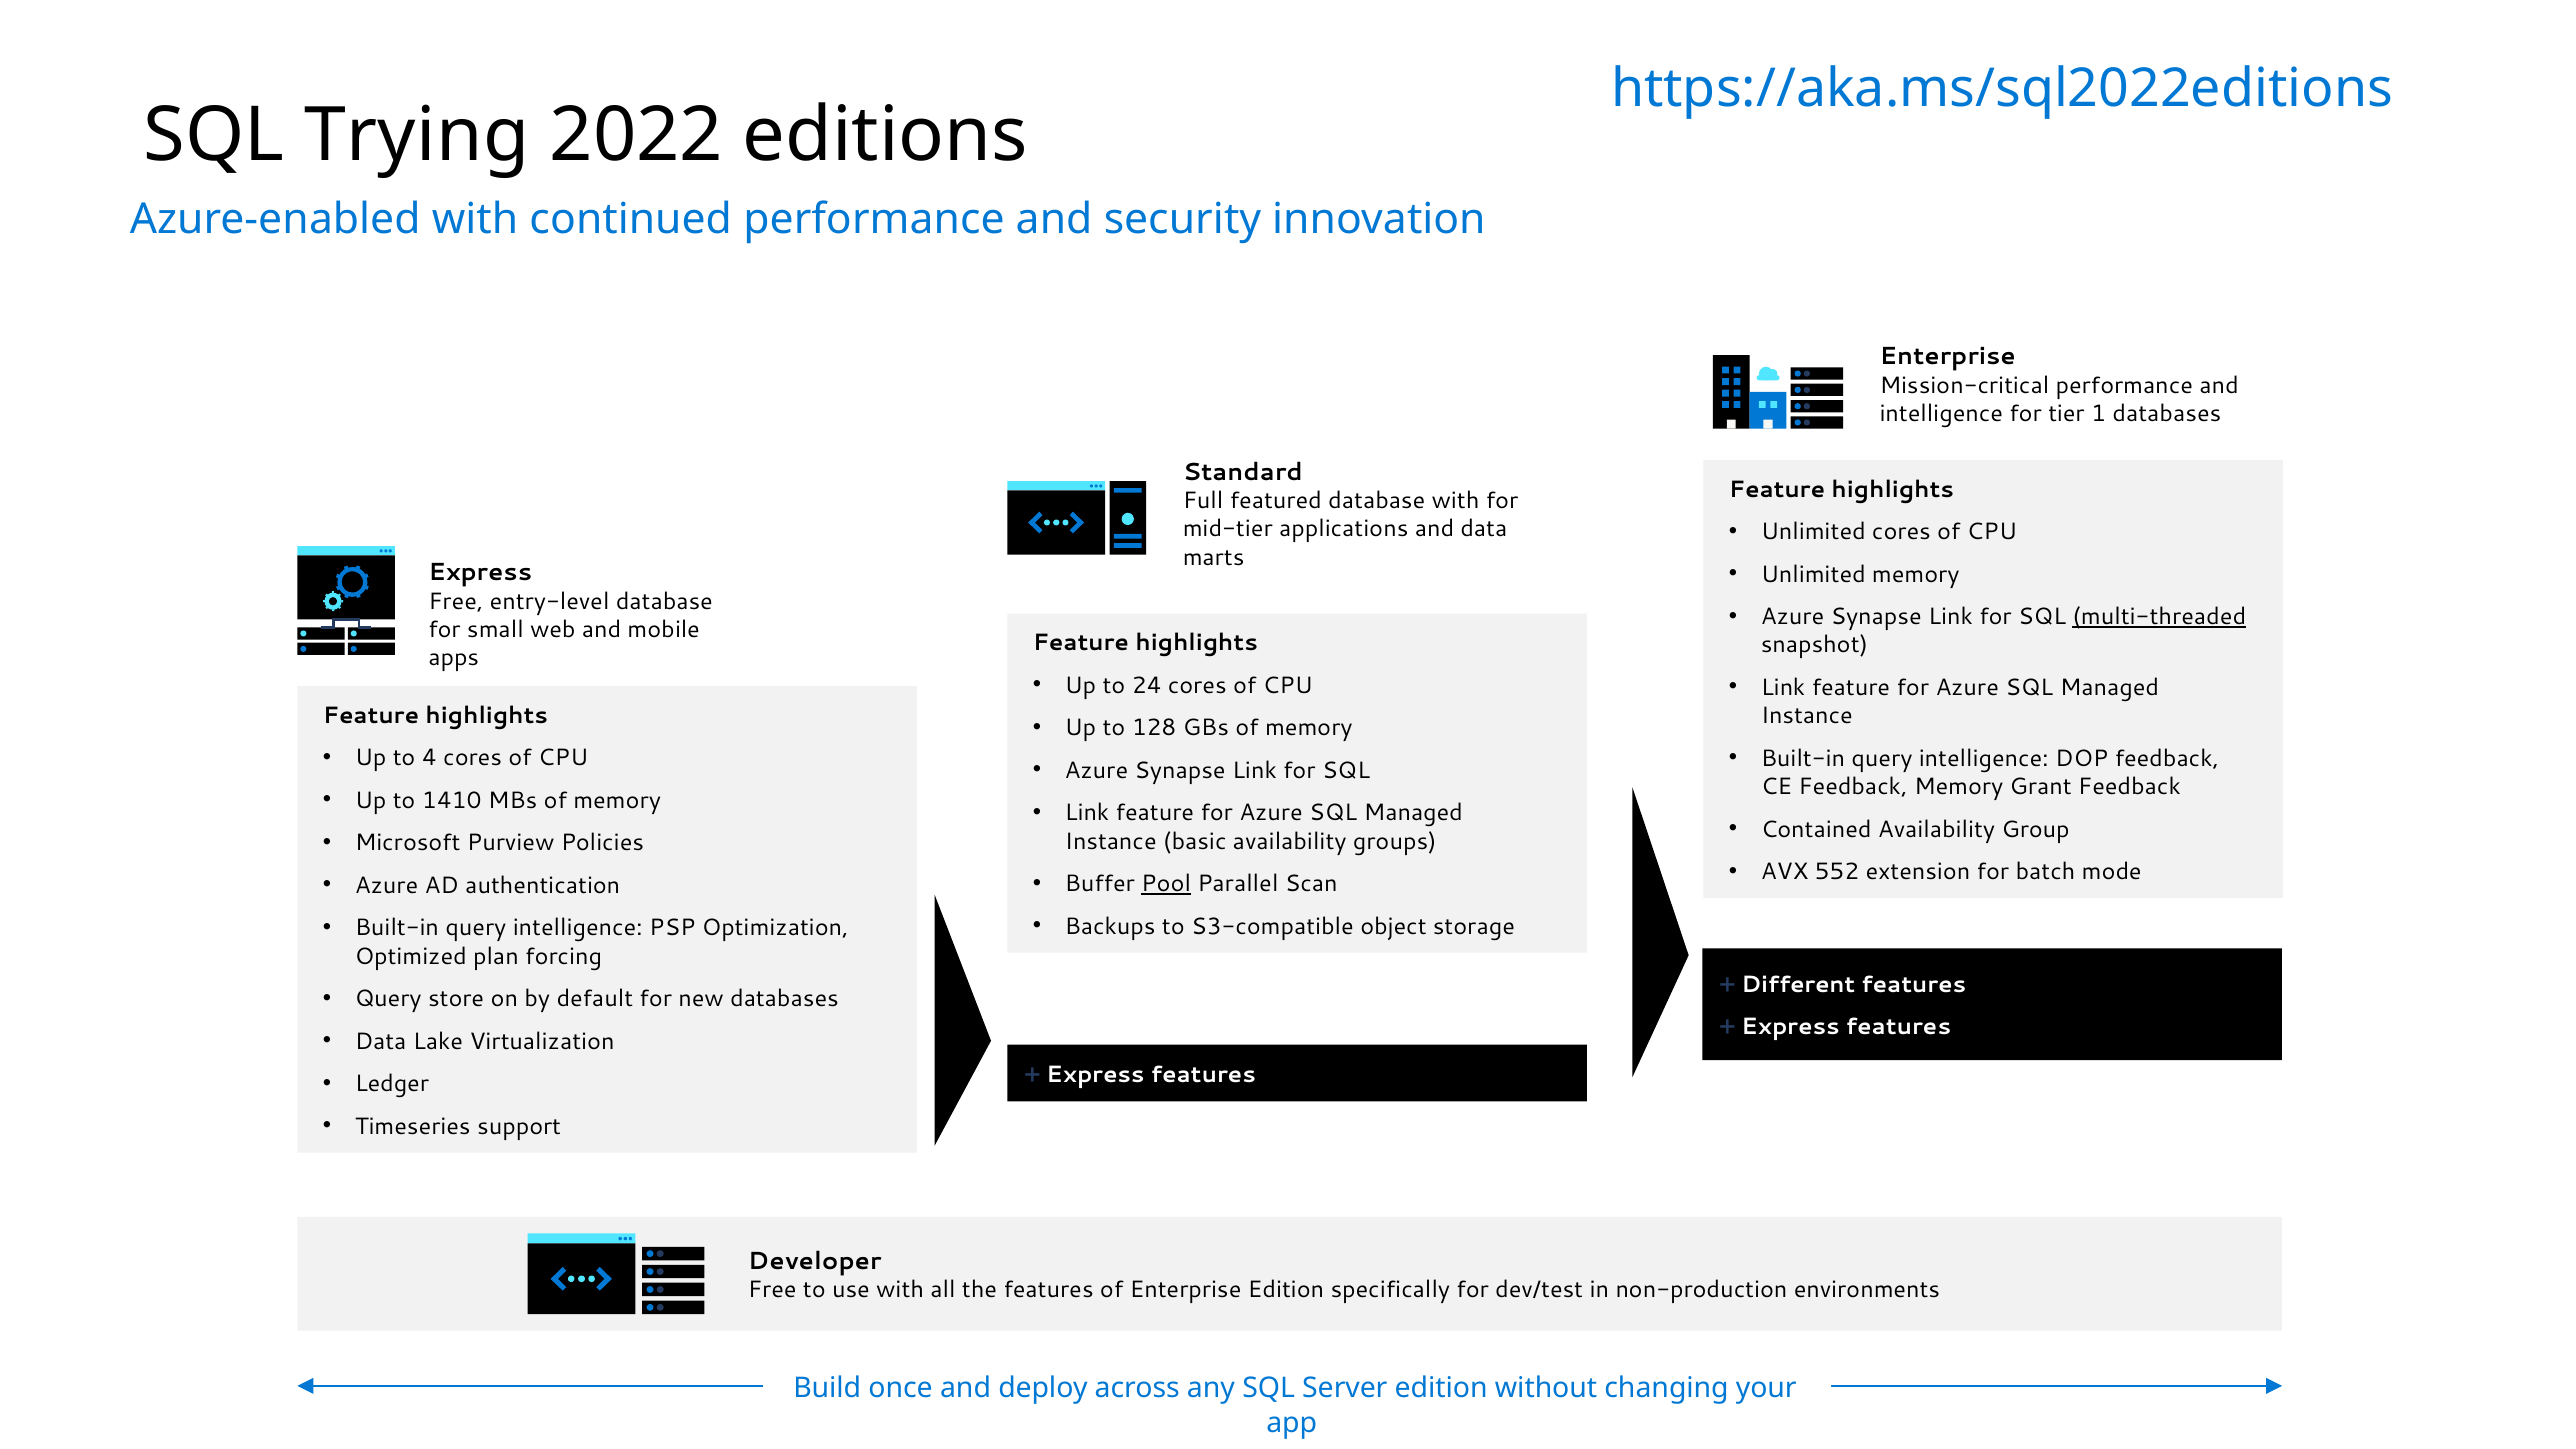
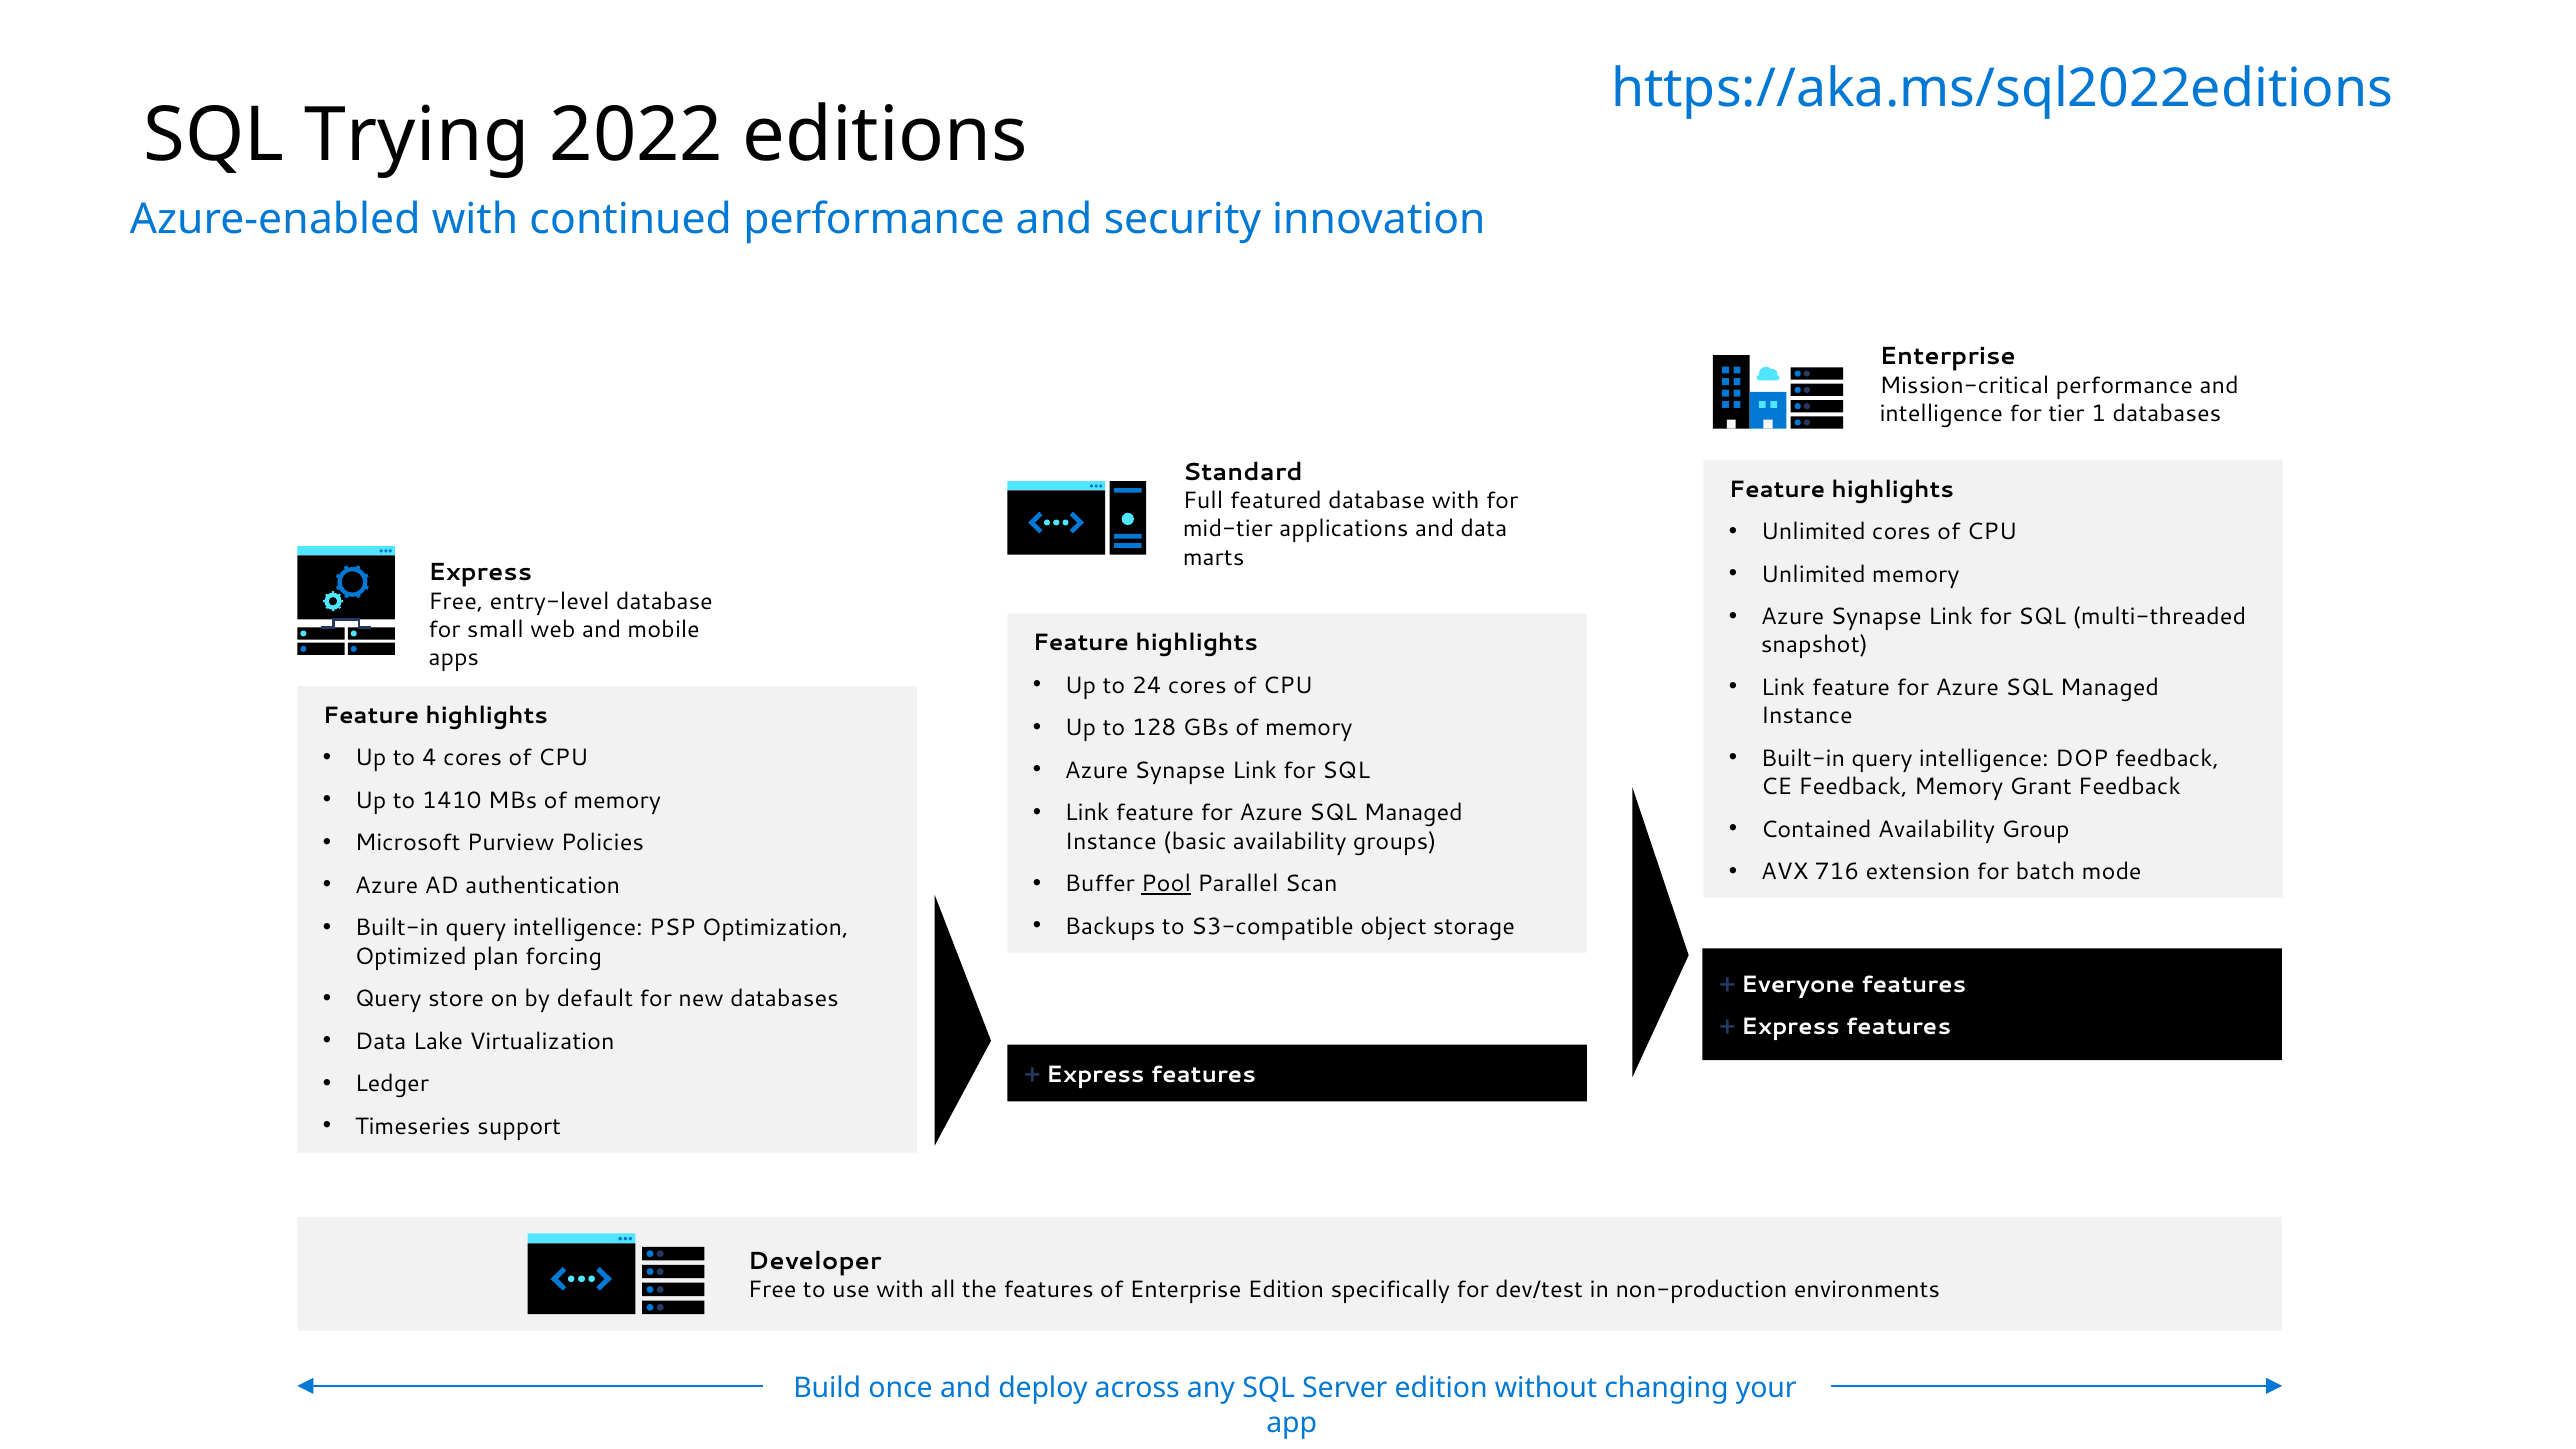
multi-threaded underline: present -> none (2159, 617)
552: 552 -> 716 (1837, 872)
Different: Different -> Everyone (1798, 985)
